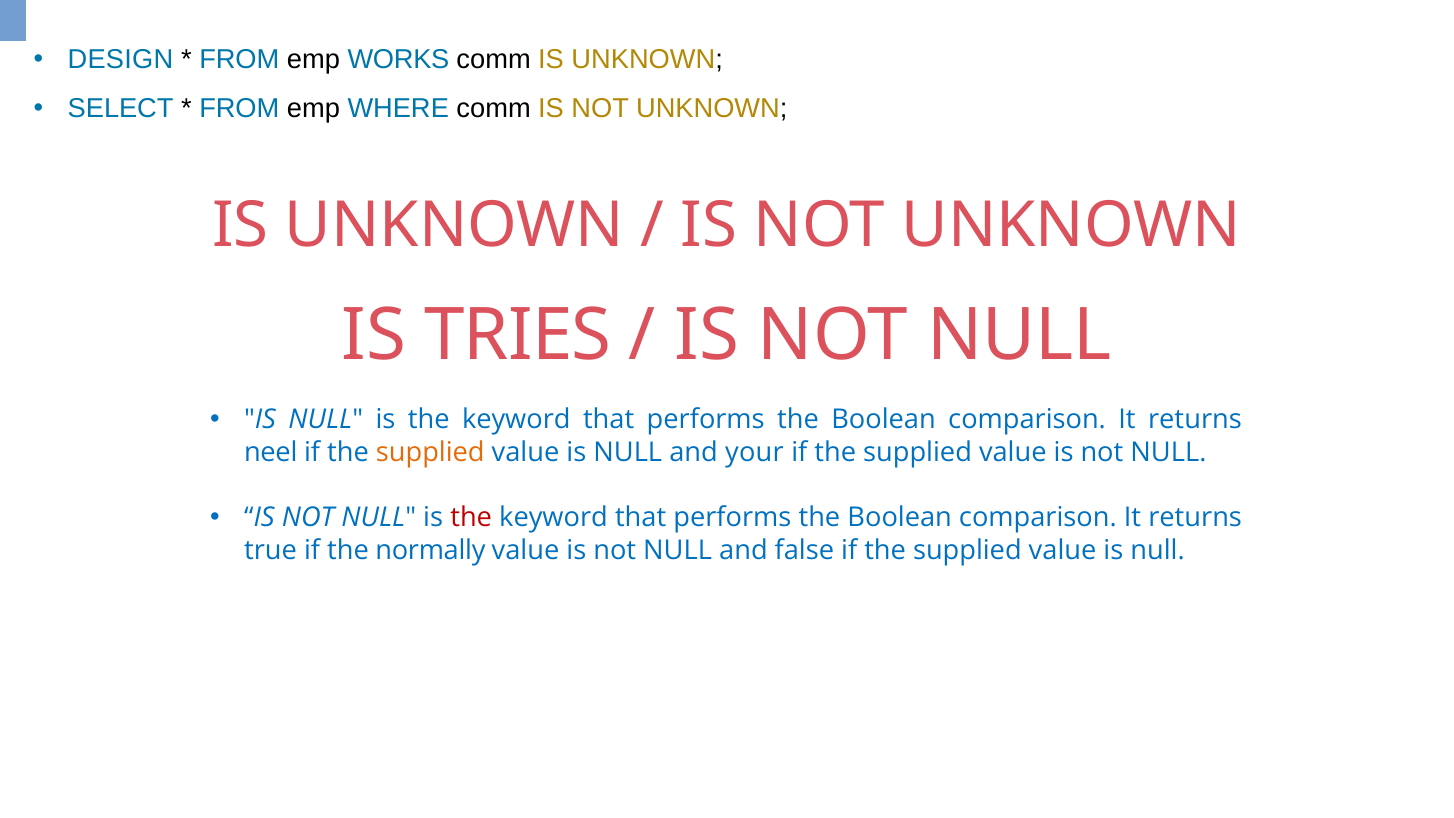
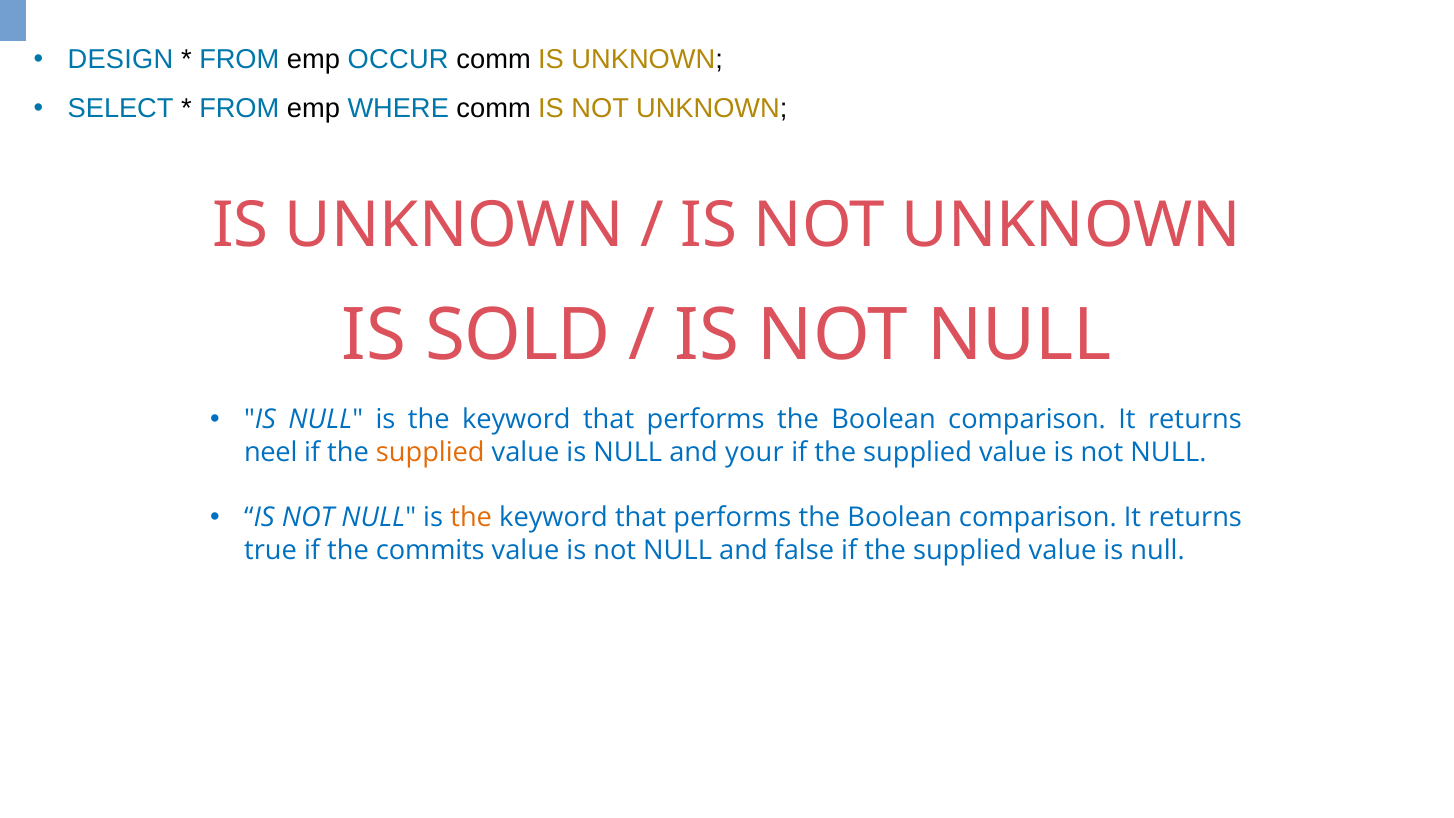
WORKS: WORKS -> OCCUR (398, 60)
TRIES: TRIES -> SOLD (518, 336)
the colour: red -> orange (471, 518)
normally: normally -> commits (430, 550)
